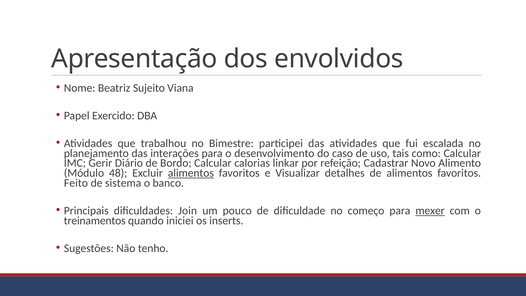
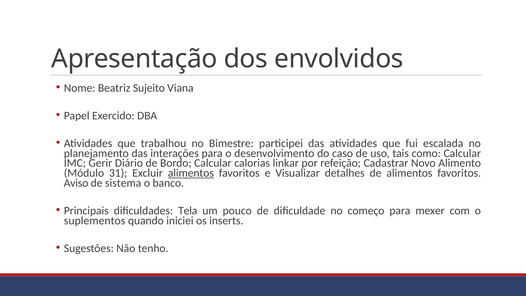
48: 48 -> 31 (118, 173)
Feito: Feito -> Aviso (76, 183)
Join: Join -> Tela (188, 211)
mexer underline: present -> none (430, 211)
treinamentos: treinamentos -> suplementos (95, 221)
